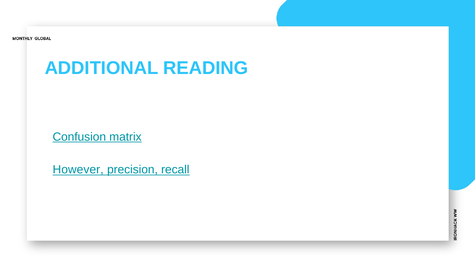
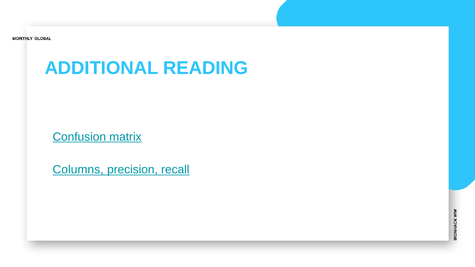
However: However -> Columns (78, 170)
